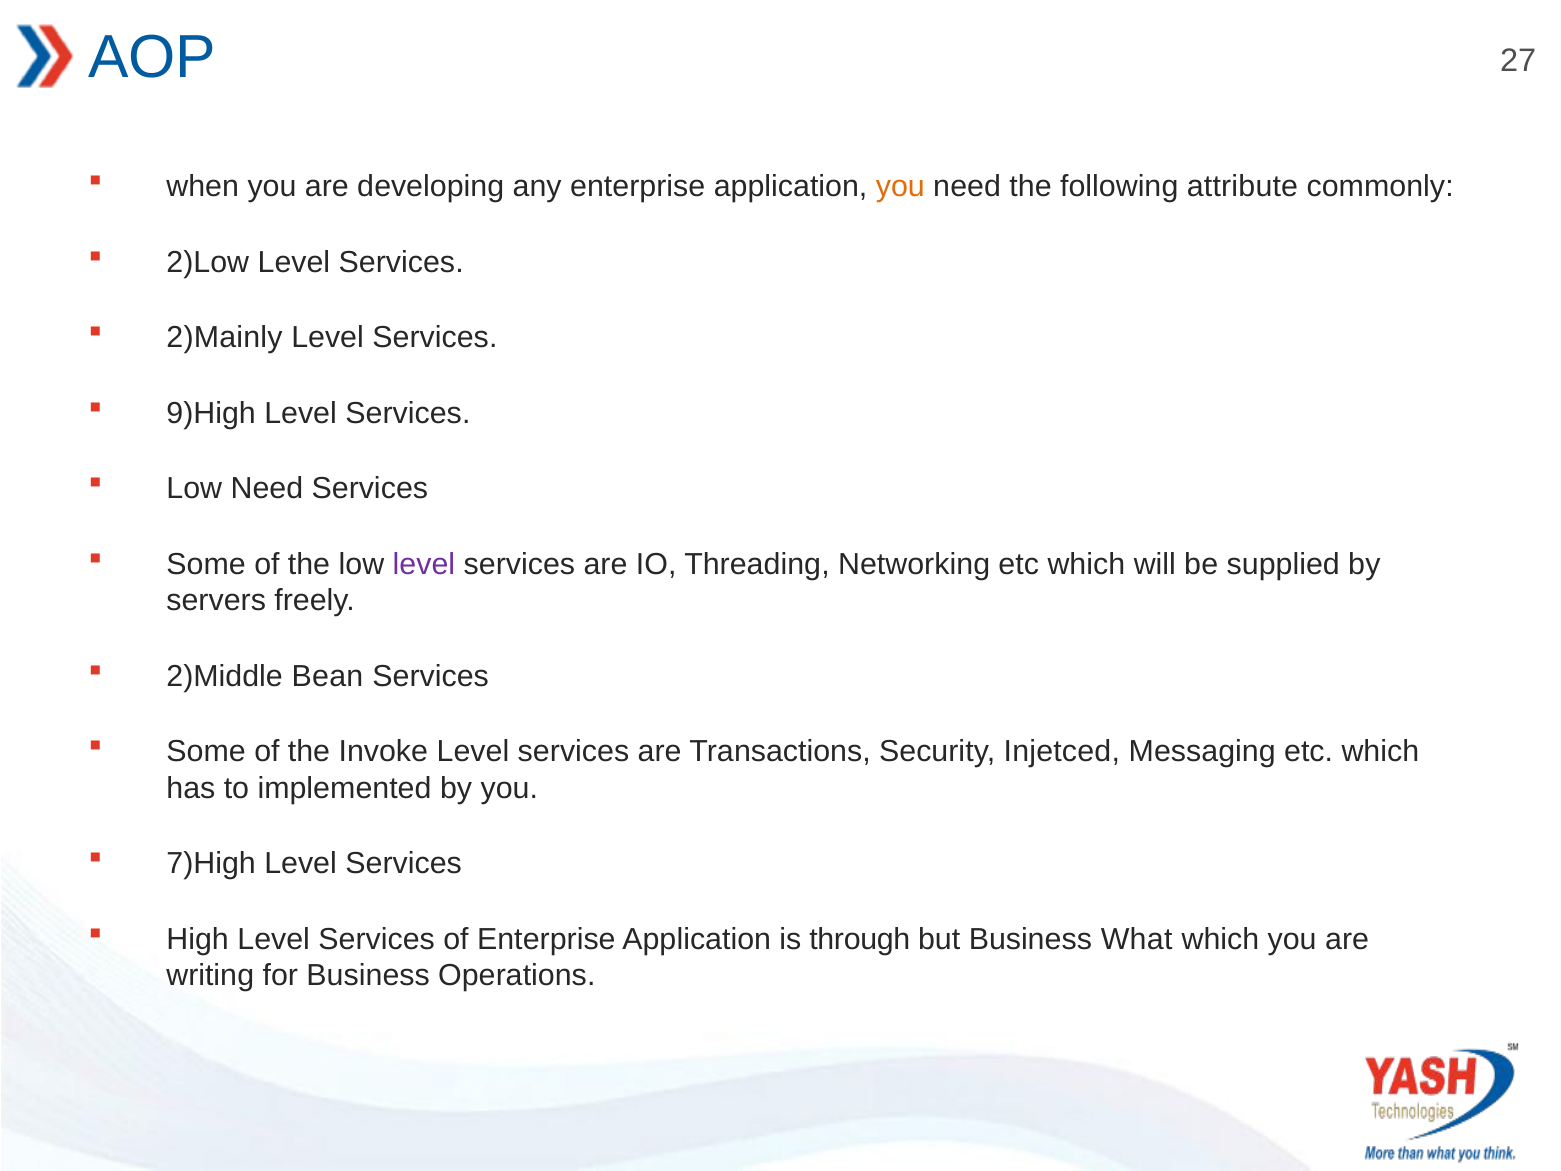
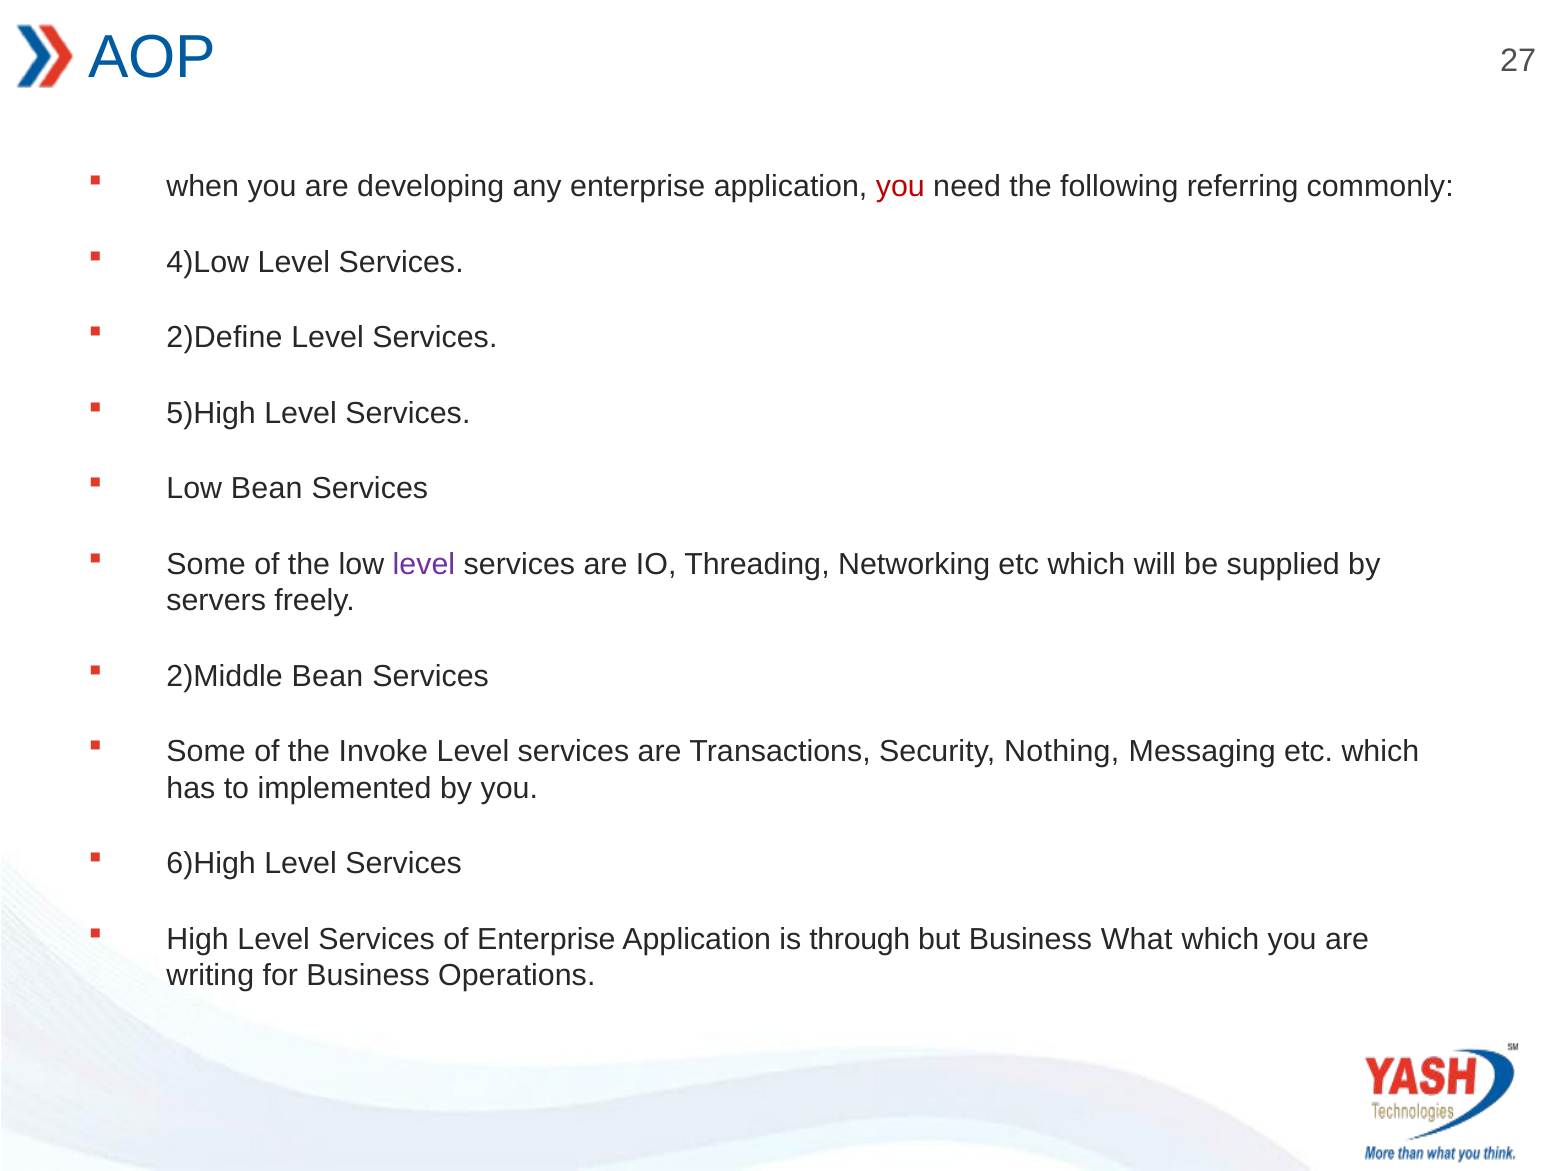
you colour: orange -> red (900, 187)
attribute: attribute -> referring (1243, 187)
2)Low: 2)Low -> 4)Low (208, 262)
2)Mainly: 2)Mainly -> 2)Define (225, 338)
9)High: 9)High -> 5)High (211, 413)
Low Need: Need -> Bean (267, 489)
Injetced: Injetced -> Nothing (1062, 751)
7)High: 7)High -> 6)High (211, 863)
